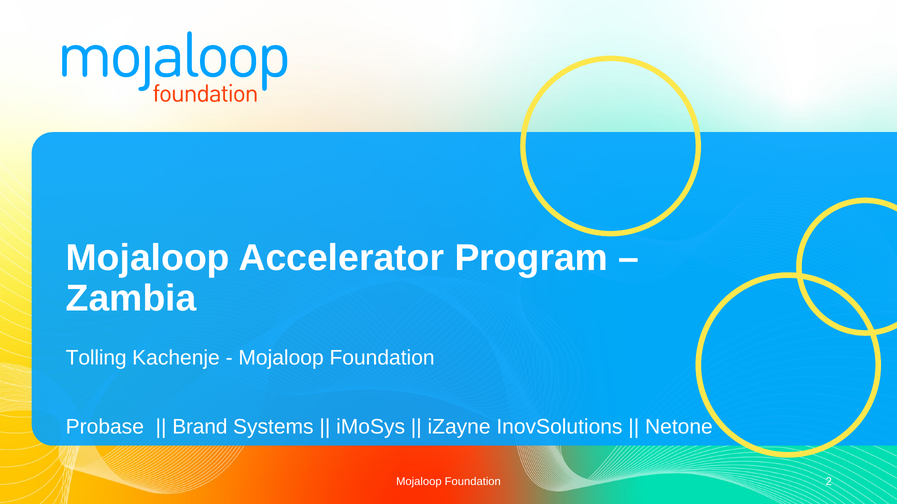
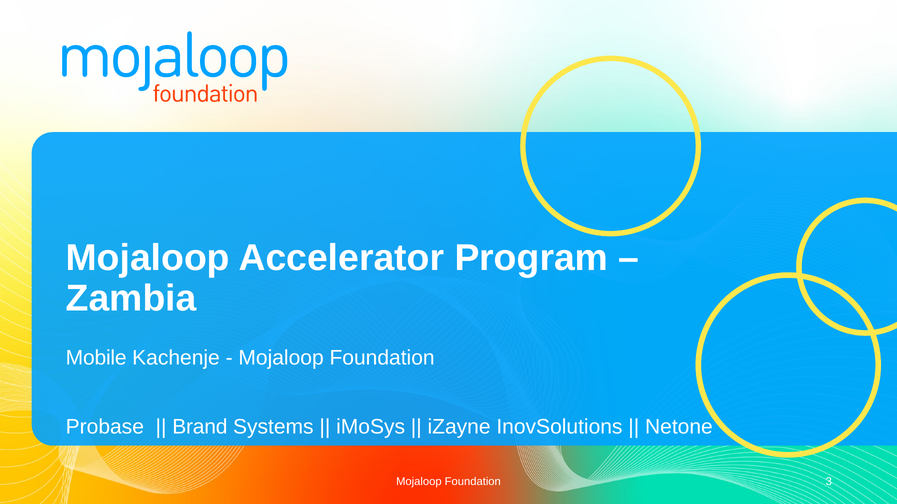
Tolling: Tolling -> Mobile (96, 358)
2: 2 -> 3 (829, 482)
